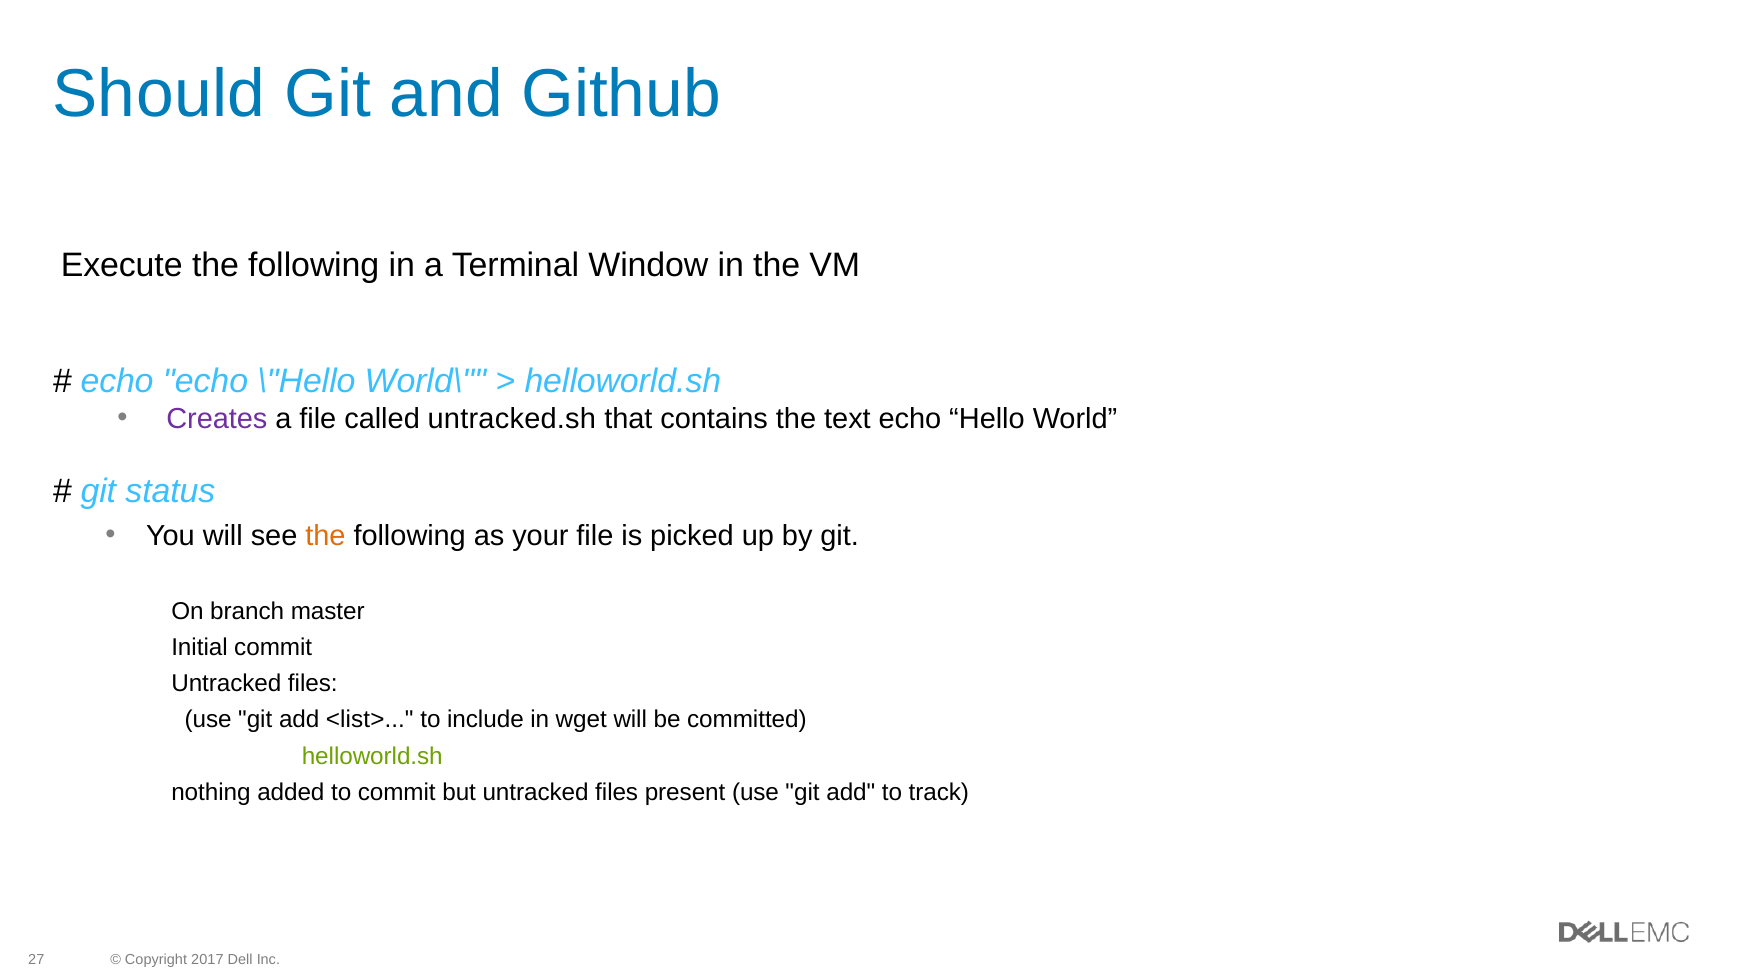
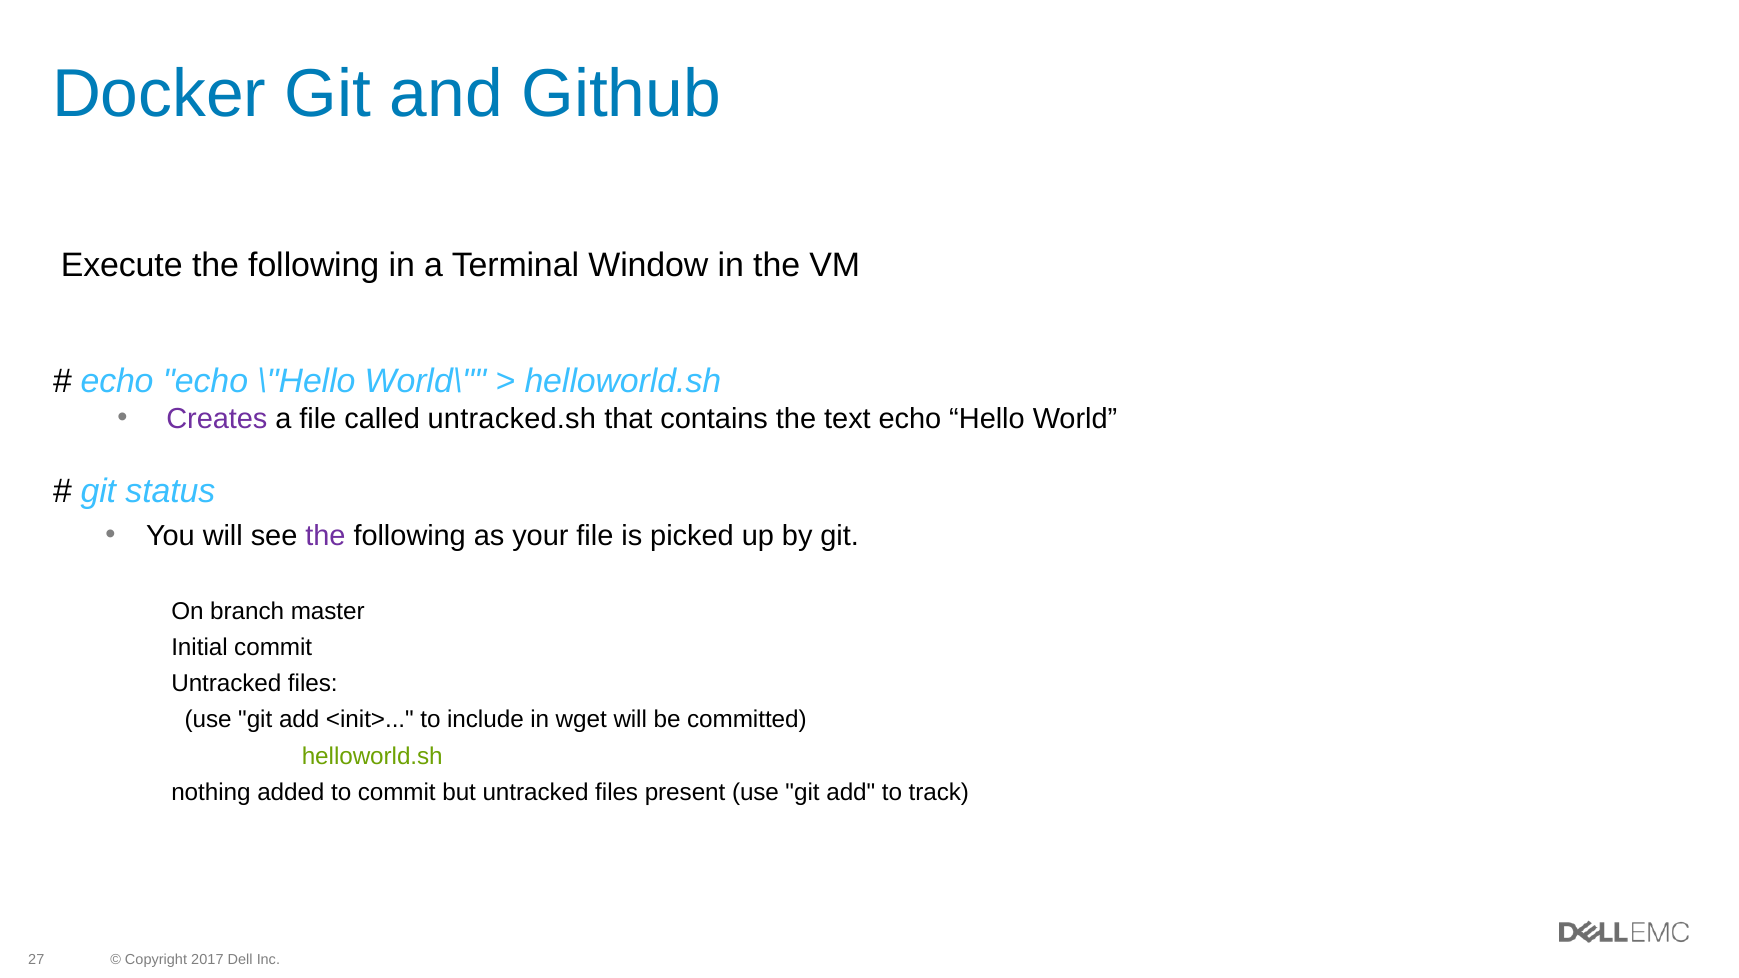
Should: Should -> Docker (159, 94)
the colour: orange -> purple (325, 536)
<list>: <list> -> <init> (370, 720)
